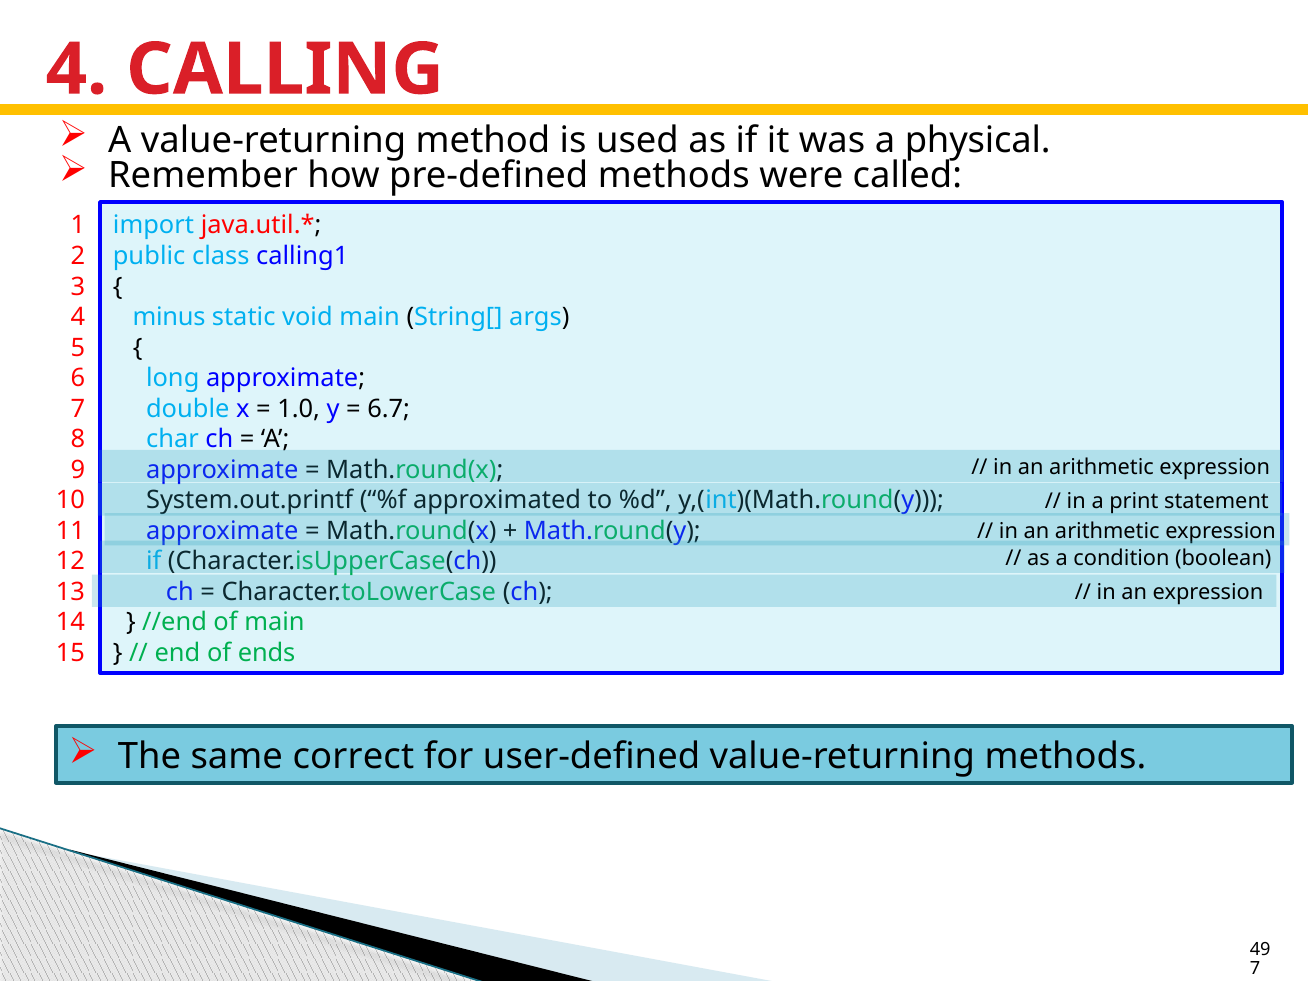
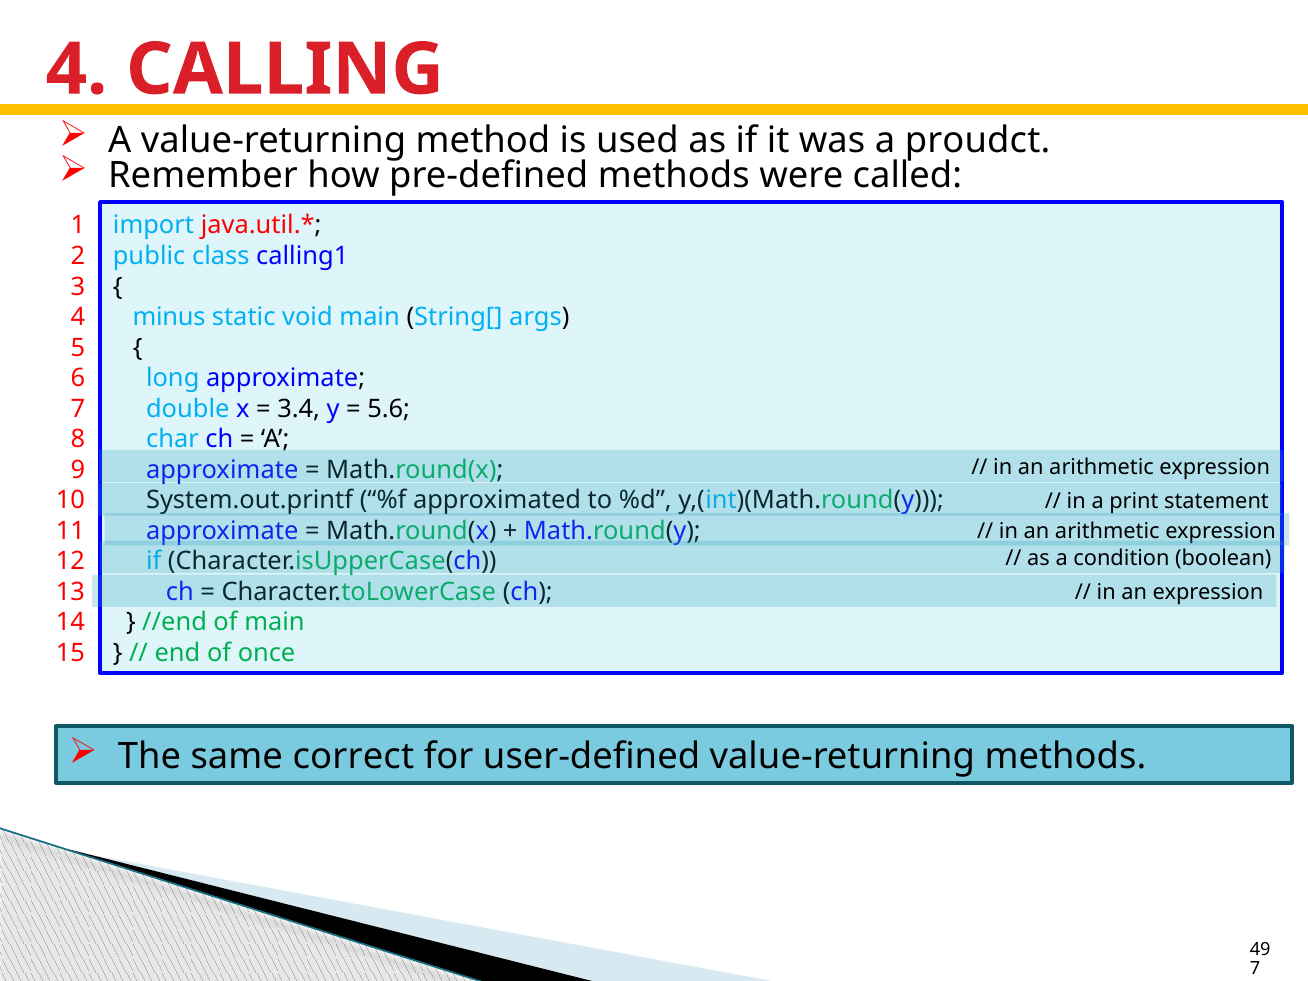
physical: physical -> proudct (978, 140)
1.0: 1.0 -> 3.4 (299, 409)
6.7: 6.7 -> 5.6 (389, 409)
ends: ends -> once (267, 653)
